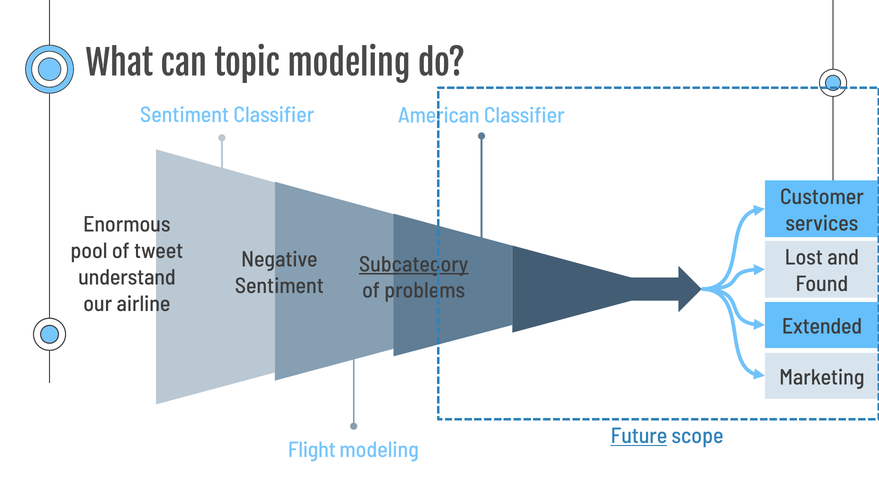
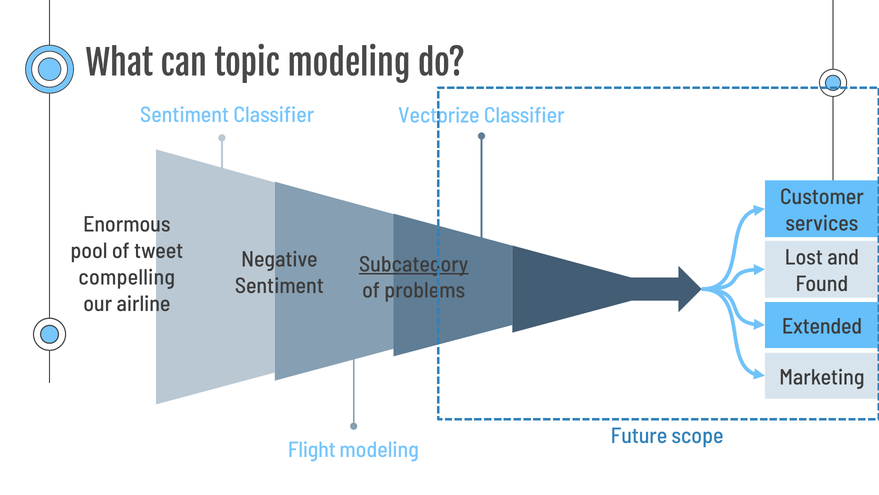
American: American -> Vectorize (439, 115)
understand: understand -> compelling (127, 277)
Future underline: present -> none (639, 436)
